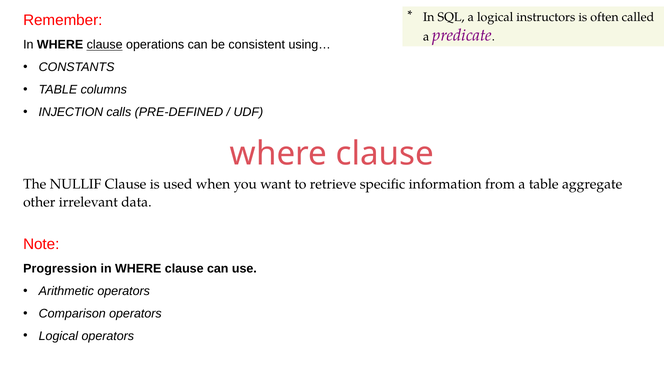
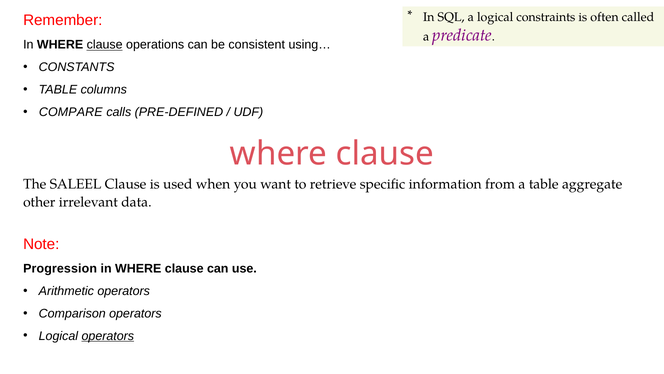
instructors: instructors -> constraints (546, 17)
INJECTION: INJECTION -> COMPARE (71, 112)
NULLIF: NULLIF -> SALEEL (76, 184)
operators underline: none -> present (108, 336)
